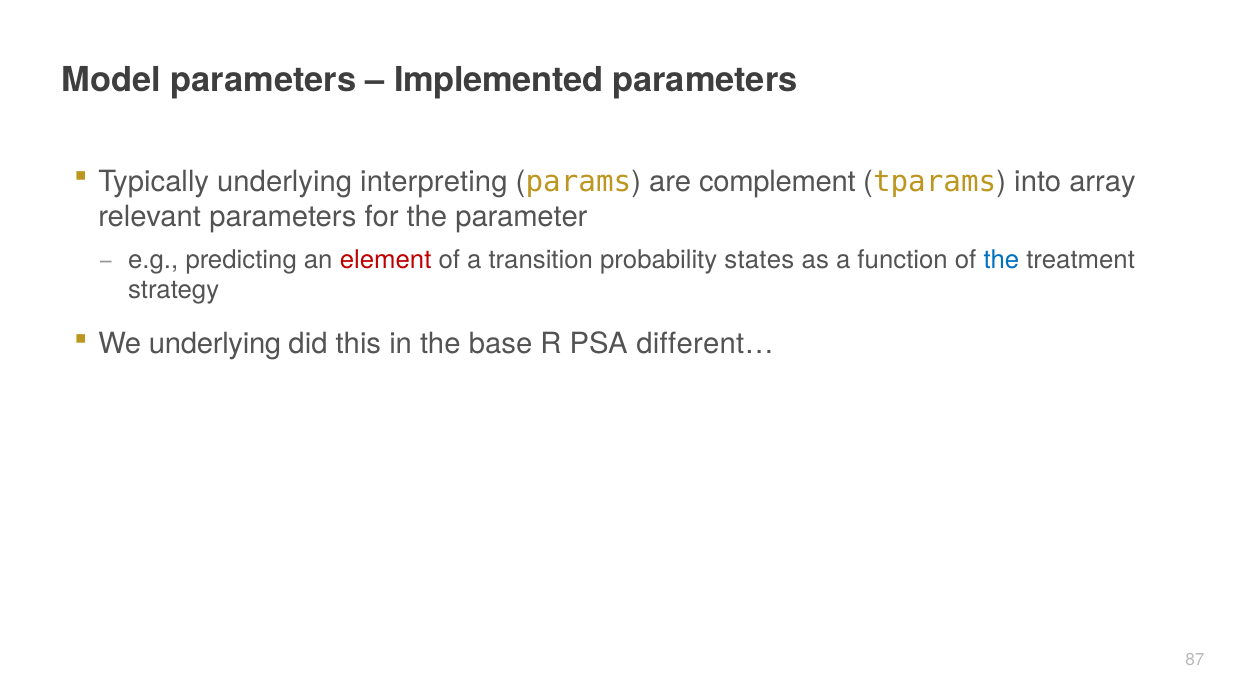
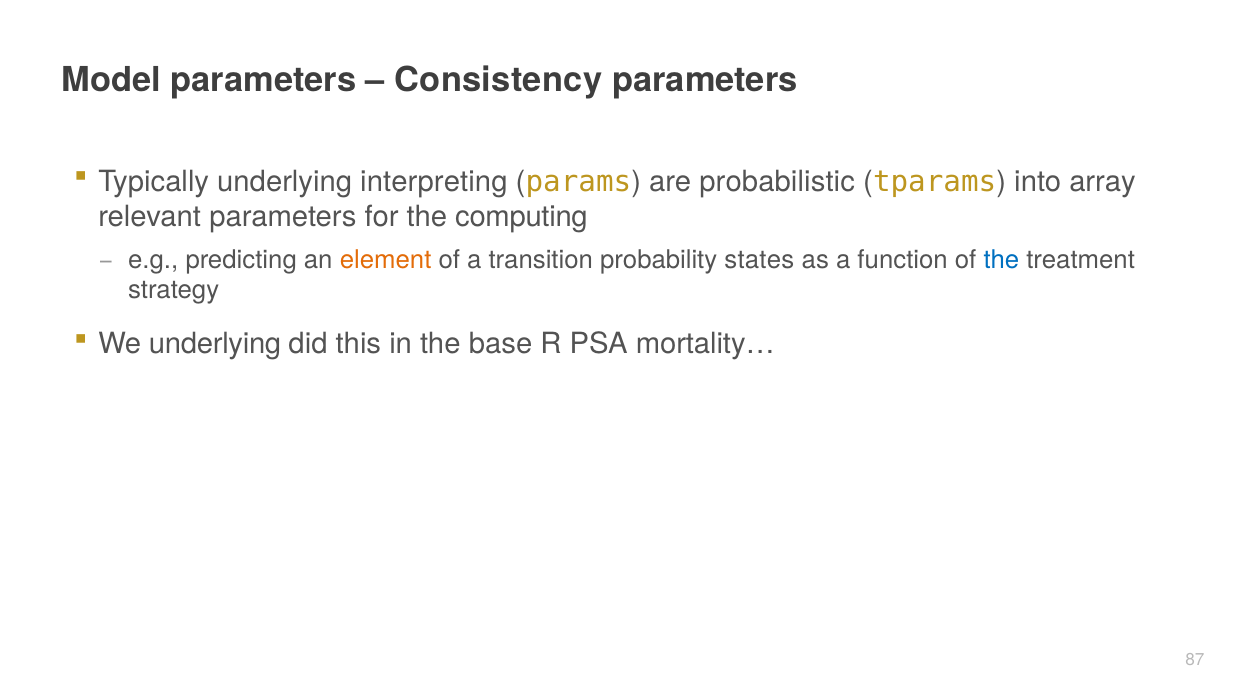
Implemented: Implemented -> Consistency (498, 80)
complement: complement -> probabilistic (777, 181)
parameter: parameter -> computing (521, 217)
element colour: red -> orange (386, 260)
different…: different… -> mortality… (705, 344)
